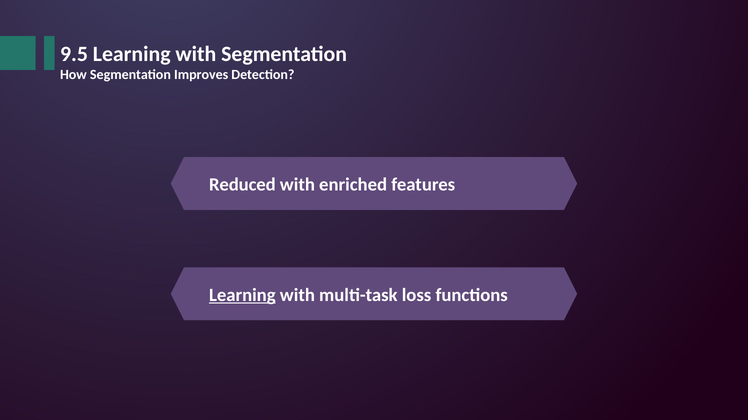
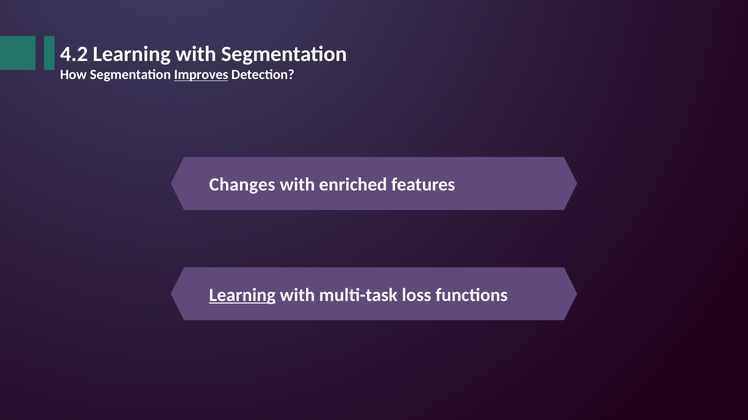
9.5: 9.5 -> 4.2 (74, 54)
Improves underline: none -> present (201, 75)
Reduced: Reduced -> Changes (242, 185)
